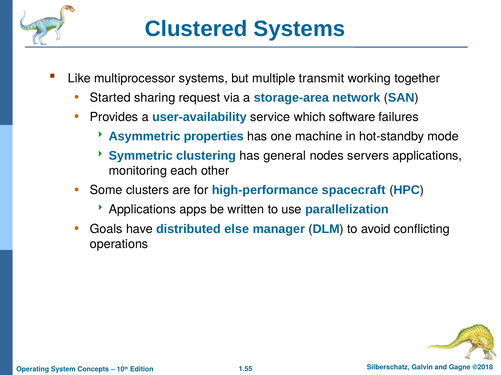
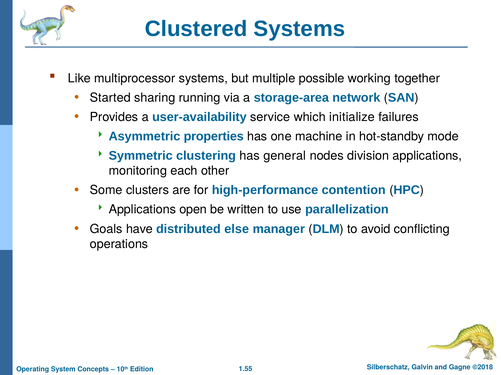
transmit: transmit -> possible (322, 78)
request: request -> running (200, 98)
software: software -> initialize (352, 117)
servers: servers -> division (368, 156)
spacecraft: spacecraft -> contention (354, 191)
apps: apps -> open (193, 210)
